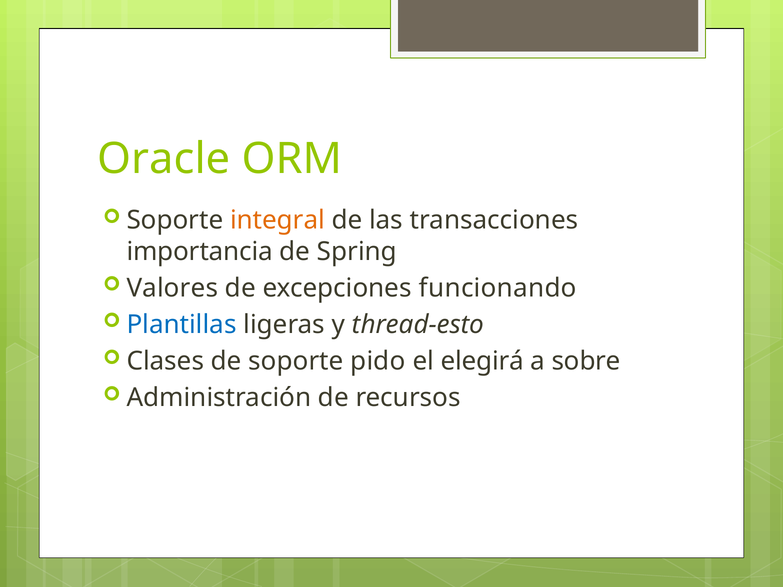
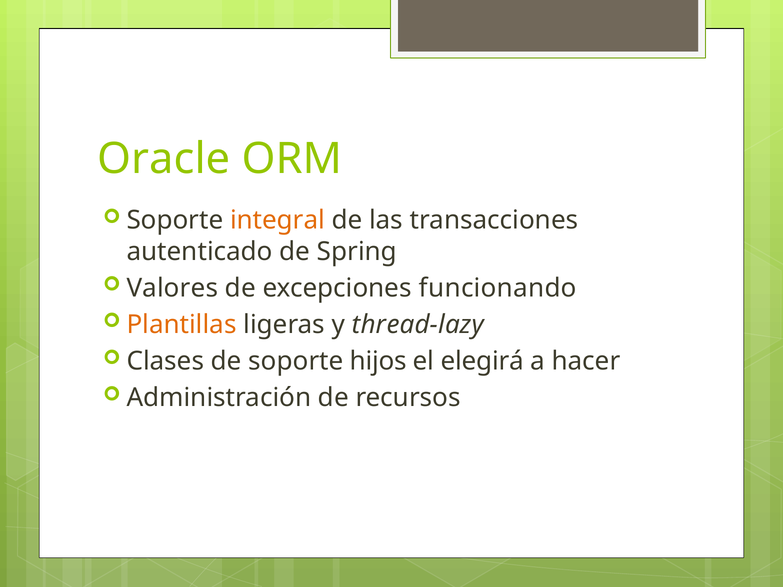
importancia: importancia -> autenticado (200, 252)
Plantillas colour: blue -> orange (182, 325)
thread-esto: thread-esto -> thread-lazy (418, 325)
pido: pido -> hijos (378, 361)
sobre: sobre -> hacer (586, 361)
